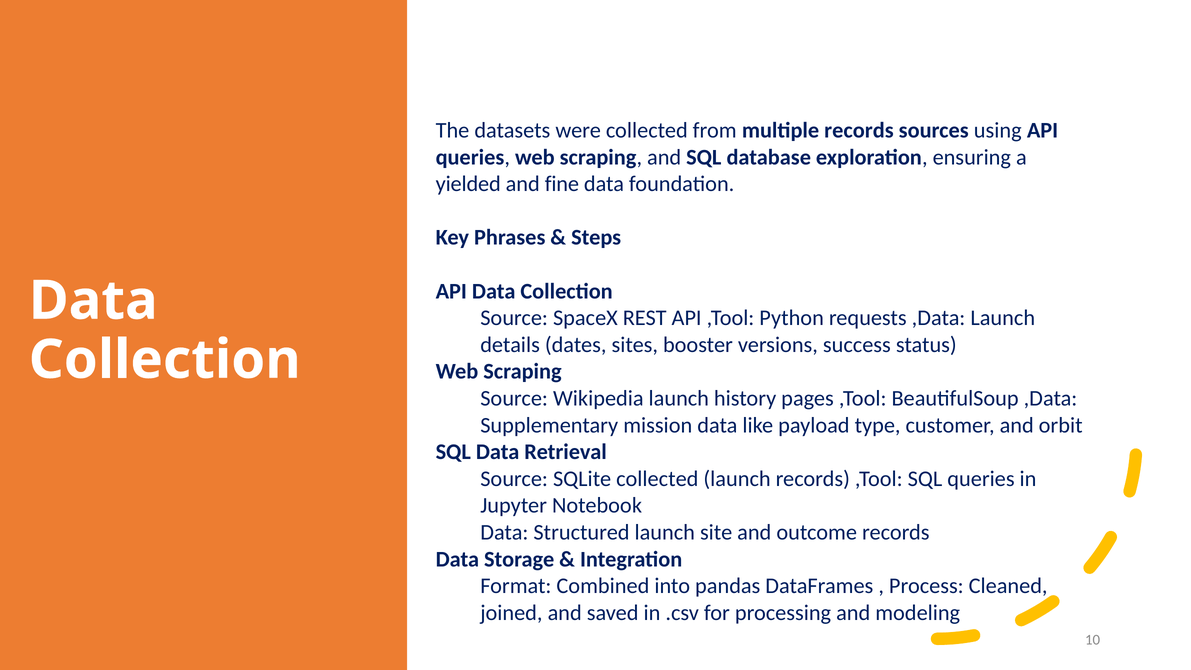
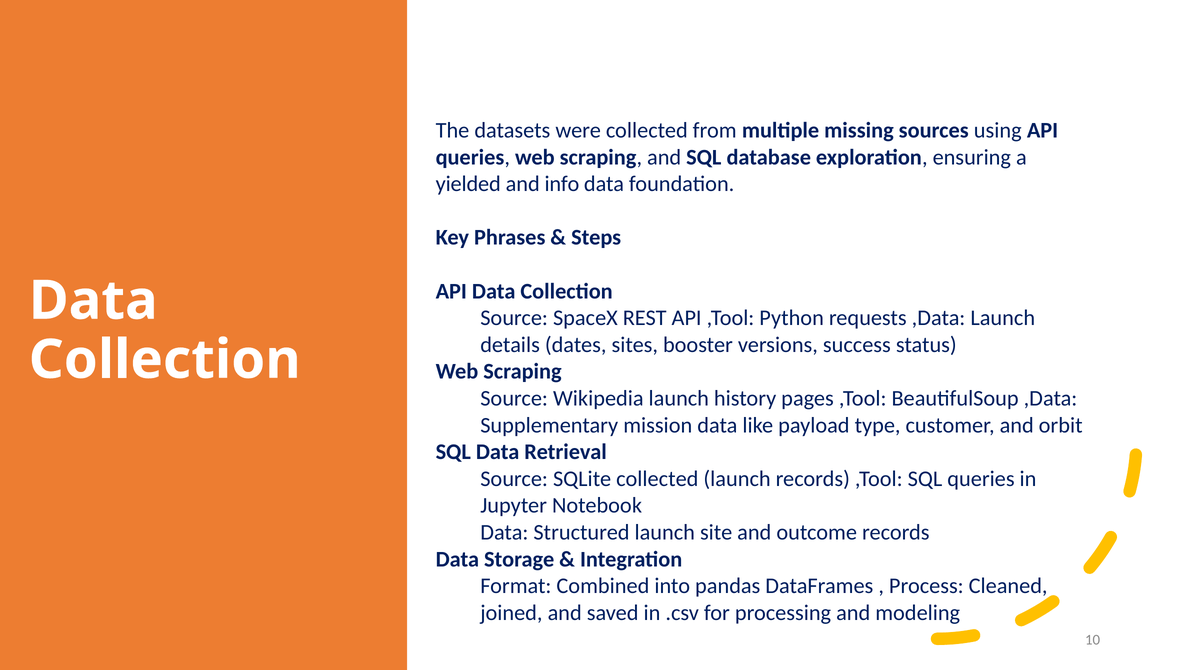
multiple records: records -> missing (859, 130)
fine: fine -> info (562, 184)
